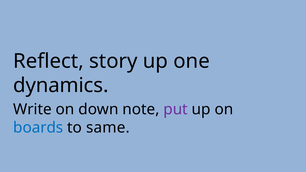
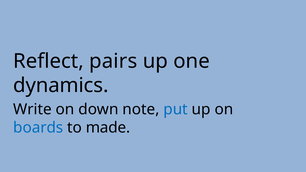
story: story -> pairs (113, 61)
put colour: purple -> blue (176, 109)
same: same -> made (108, 128)
